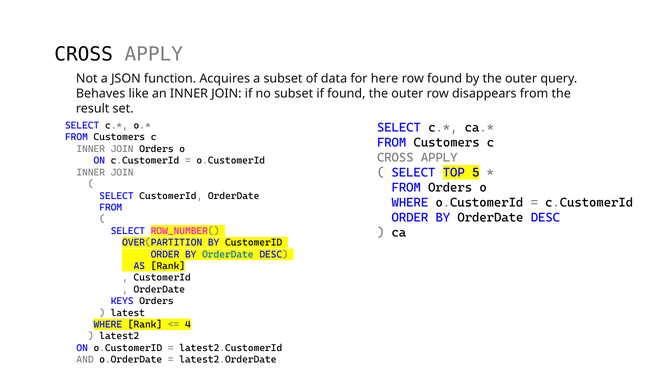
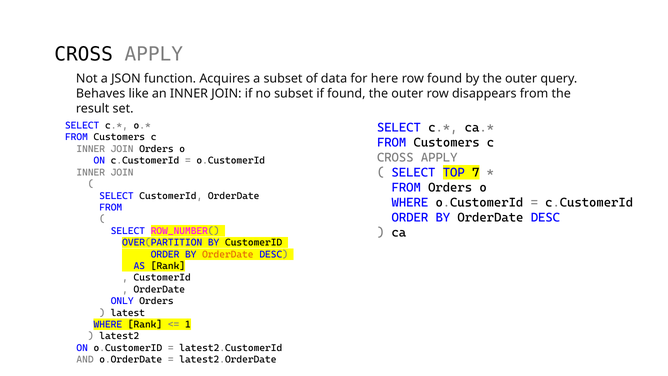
5: 5 -> 7 (476, 172)
OrderDate colour: blue -> orange (228, 254)
KEYS: KEYS -> ONLY (122, 301)
4: 4 -> 1 (188, 324)
